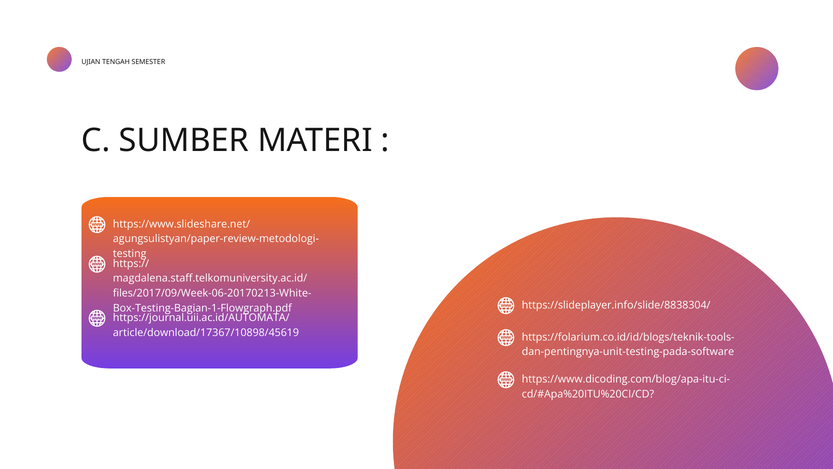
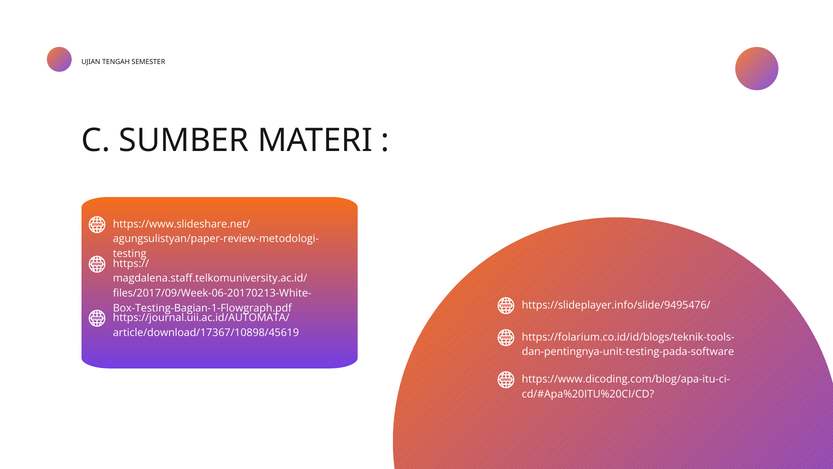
https://slideplayer.info/slide/8838304/: https://slideplayer.info/slide/8838304/ -> https://slideplayer.info/slide/9495476/ (616, 305)
